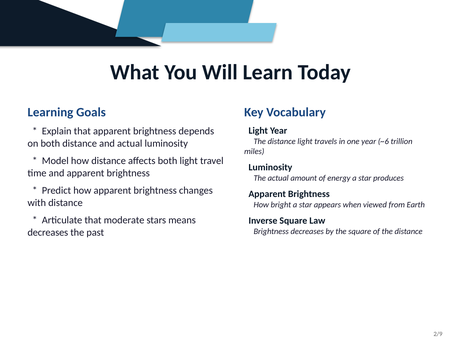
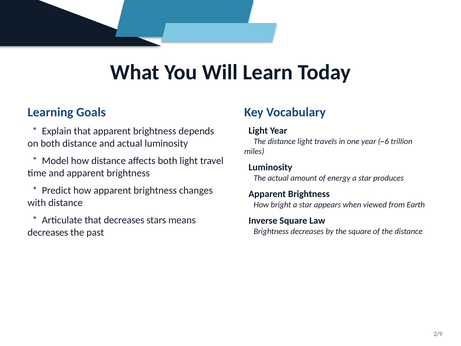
that moderate: moderate -> decreases (124, 220)
